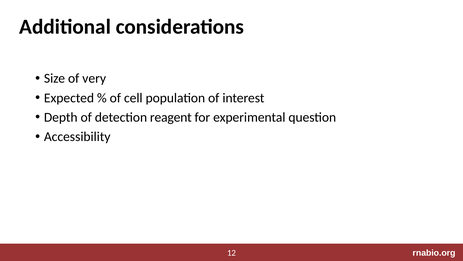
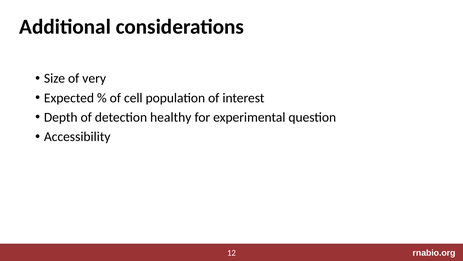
reagent: reagent -> healthy (171, 117)
